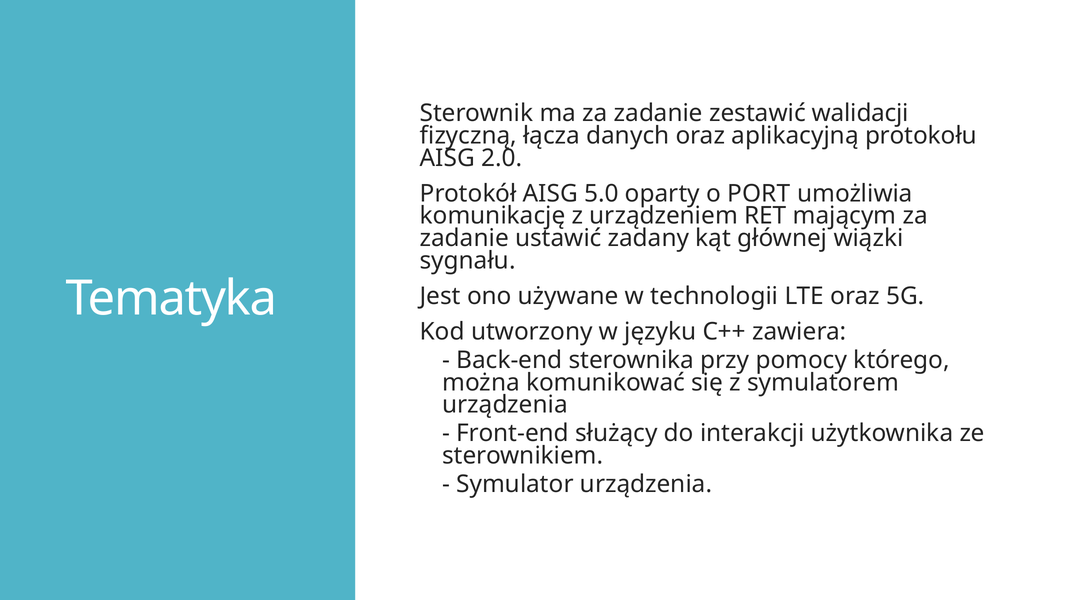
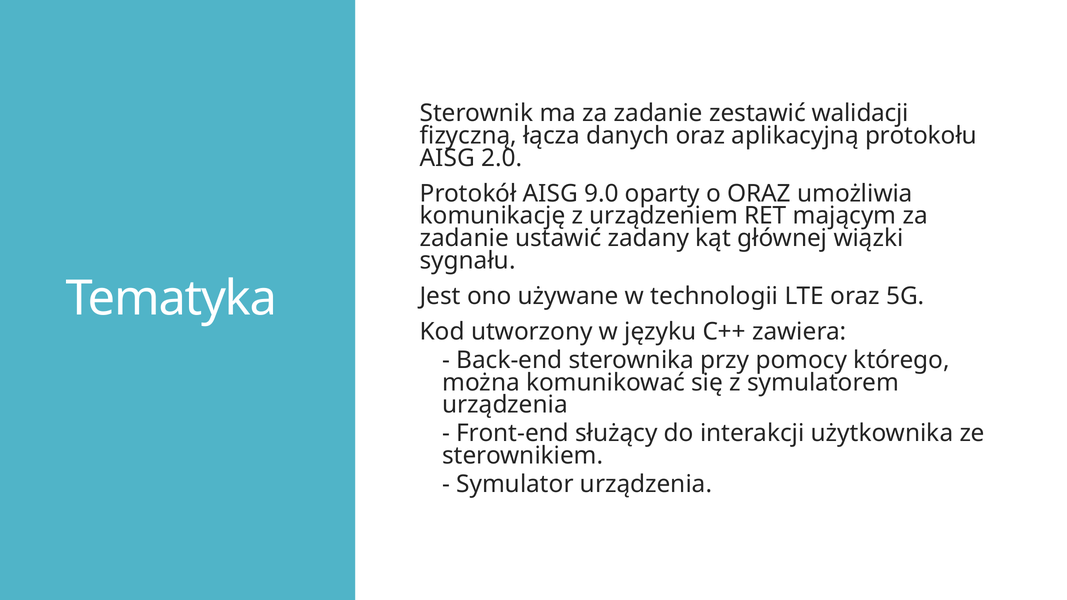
5.0: 5.0 -> 9.0 (601, 194)
o PORT: PORT -> ORAZ (759, 194)
